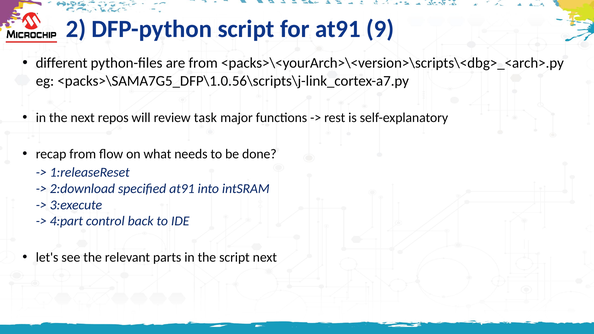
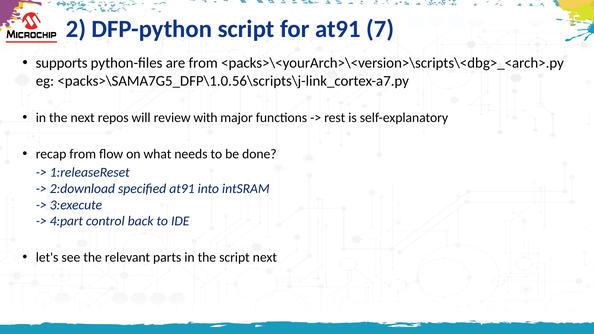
9: 9 -> 7 (380, 29)
different: different -> supports (62, 63)
task: task -> with (205, 118)
